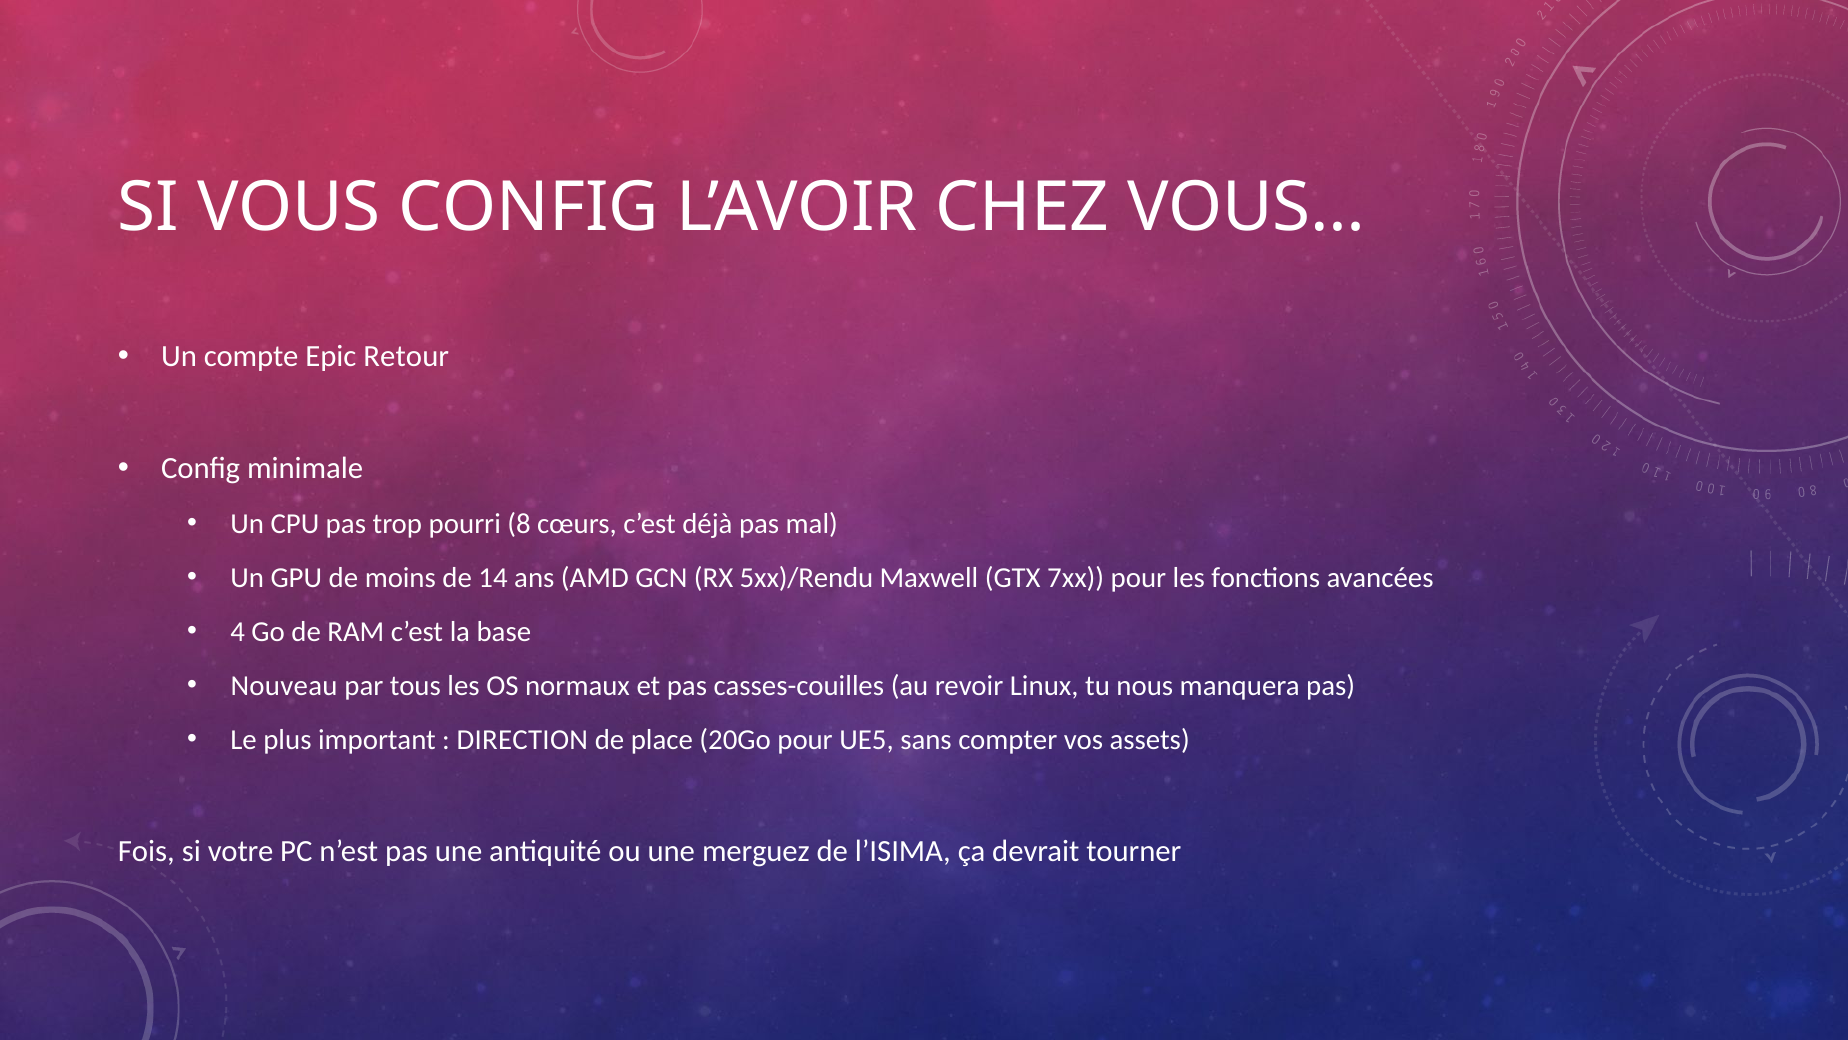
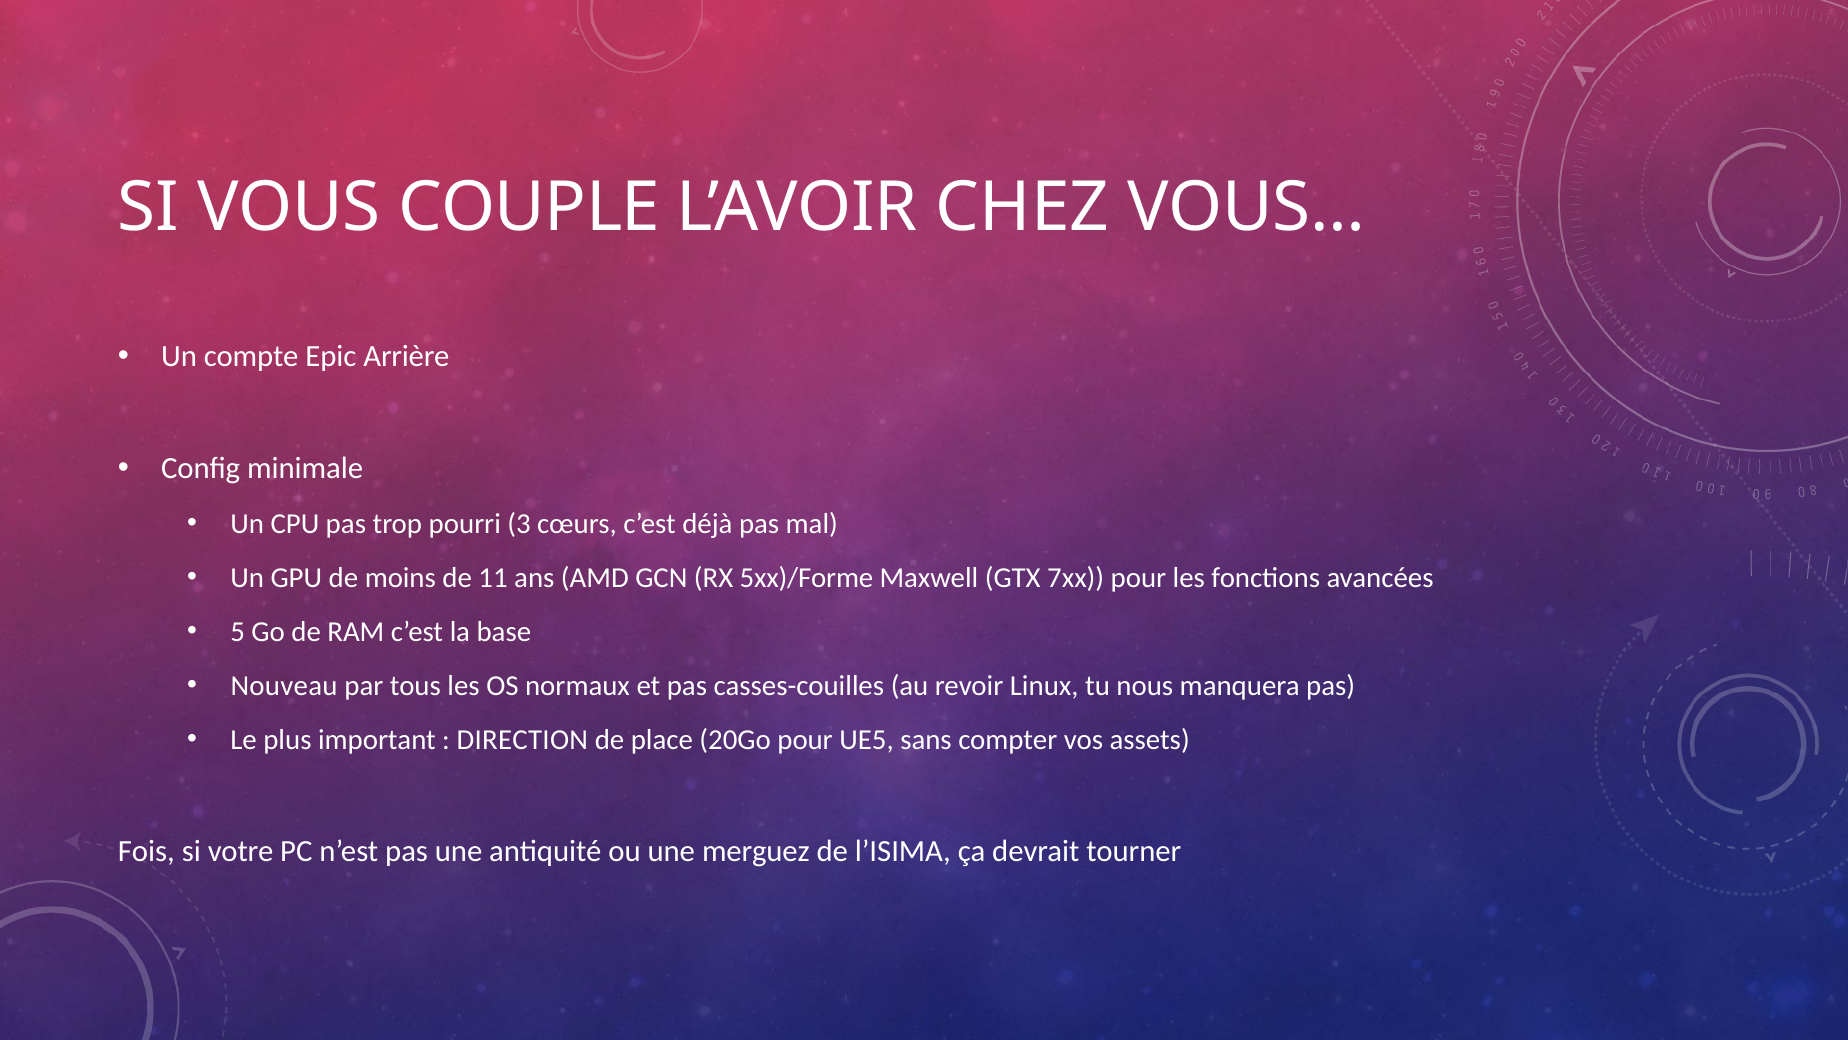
VOUS CONFIG: CONFIG -> COUPLE (529, 208)
Retour: Retour -> Arrière (407, 356)
8: 8 -> 3 (519, 523)
14: 14 -> 11 (493, 577)
5xx)/Rendu: 5xx)/Rendu -> 5xx)/Forme (806, 577)
4: 4 -> 5 (238, 631)
